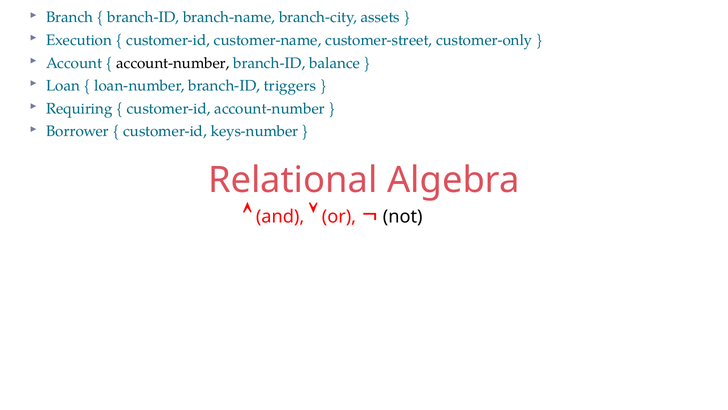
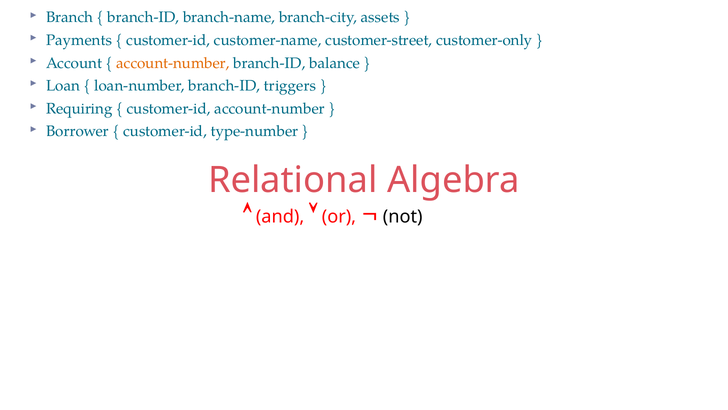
Execution: Execution -> Payments (79, 40)
account-number colour: black -> orange (173, 63)
keys-number: keys-number -> type-number (255, 131)
